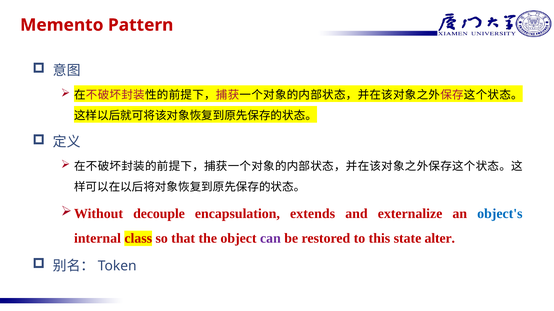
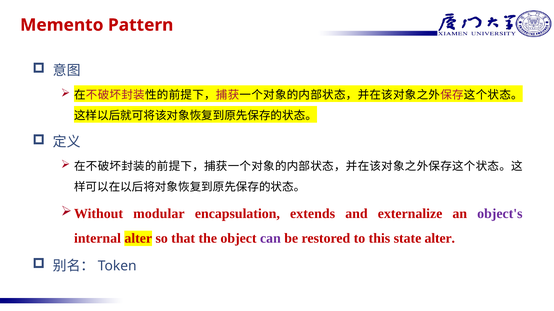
decouple: decouple -> modular (159, 214)
object's colour: blue -> purple (500, 214)
internal class: class -> alter (138, 239)
